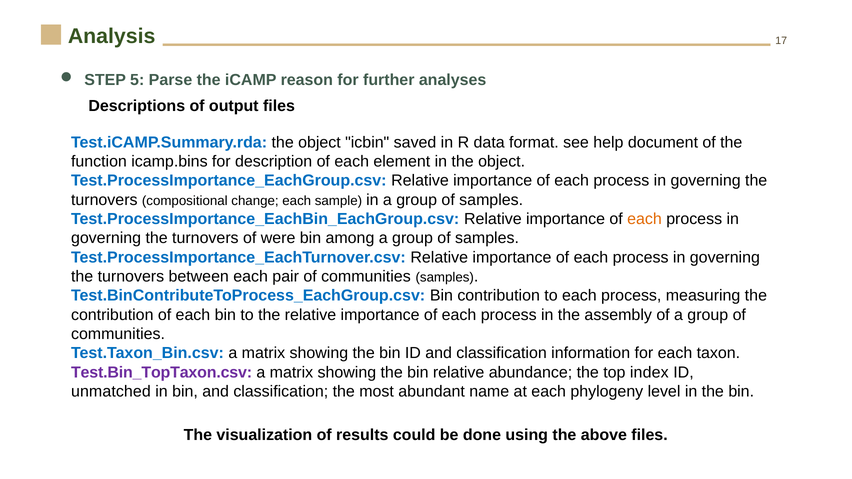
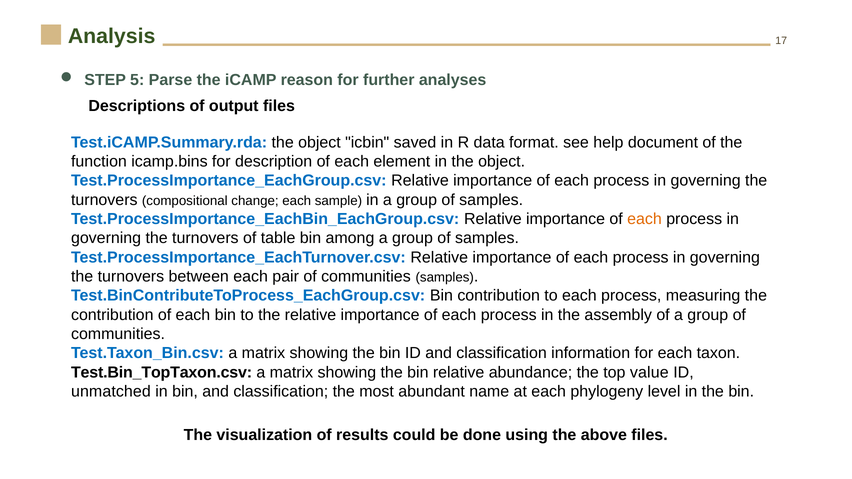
were: were -> table (278, 238)
Test.Bin_TopTaxon.csv colour: purple -> black (162, 372)
index: index -> value (649, 372)
